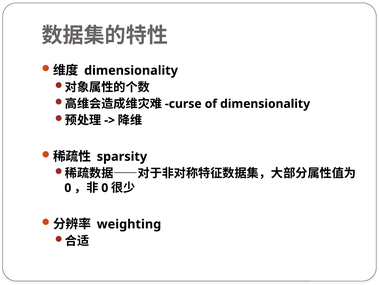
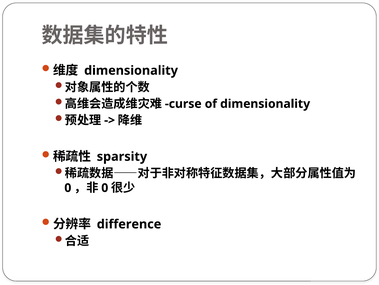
weighting: weighting -> difference (129, 224)
